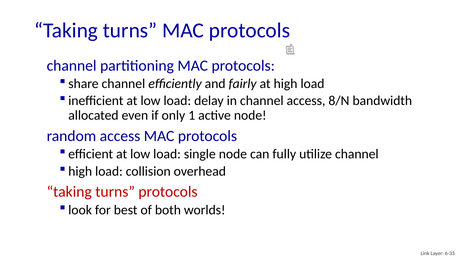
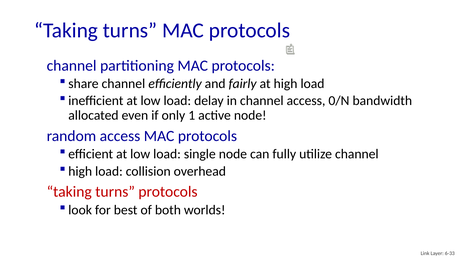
8/N: 8/N -> 0/N (339, 101)
